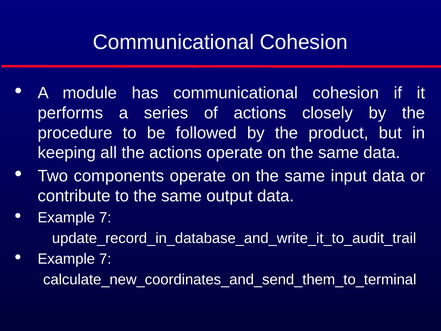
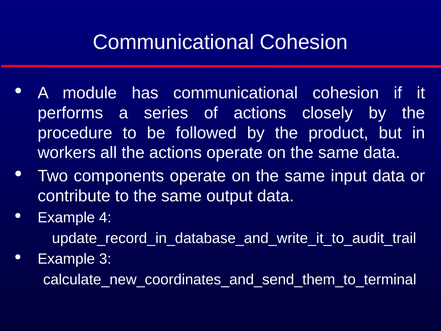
keeping: keeping -> workers (67, 153)
7: 7 -> 4 (105, 218)
7: 7 -> 3 (105, 259)
